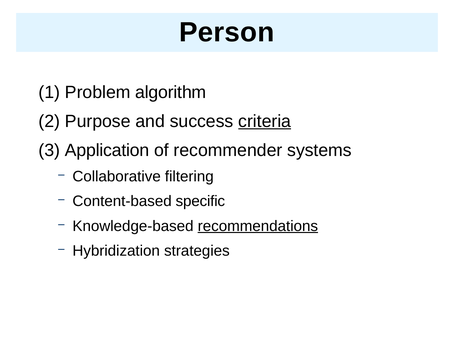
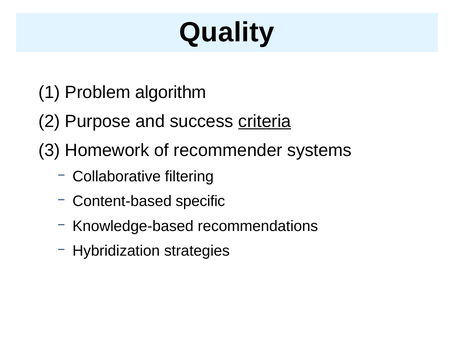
Person: Person -> Quality (227, 32)
Application: Application -> Homework (107, 150)
recommendations underline: present -> none (258, 226)
